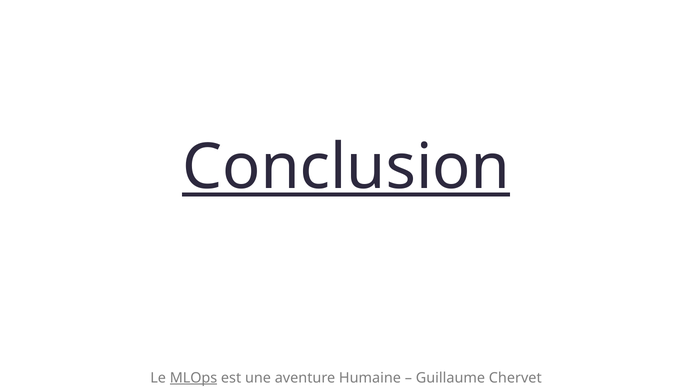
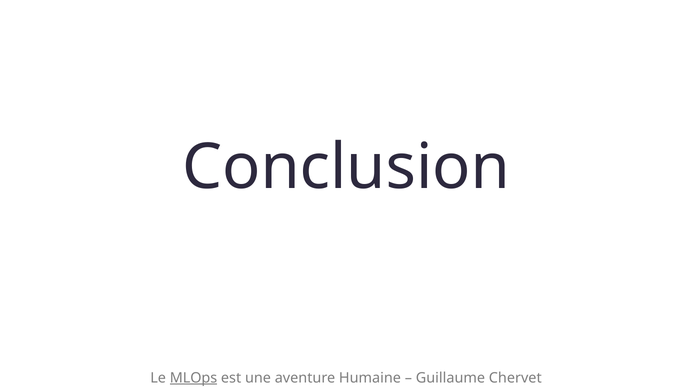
Conclusion underline: present -> none (346, 167)
